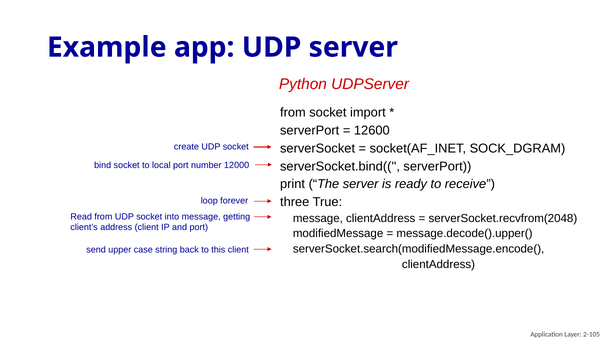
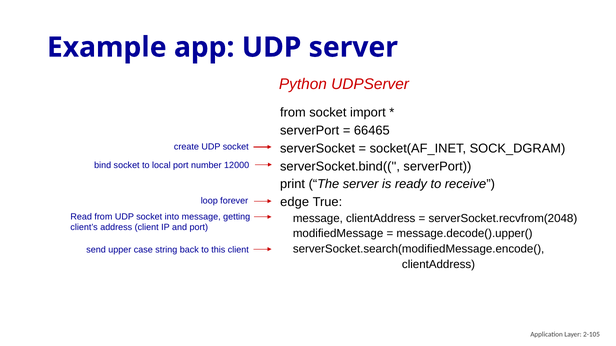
12600: 12600 -> 66465 (372, 131)
three: three -> edge (295, 202)
